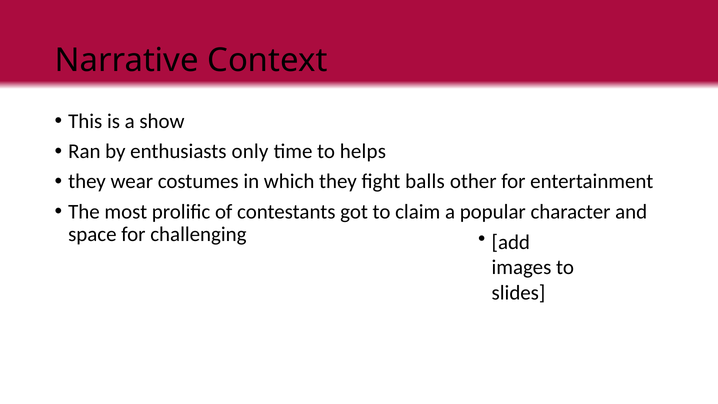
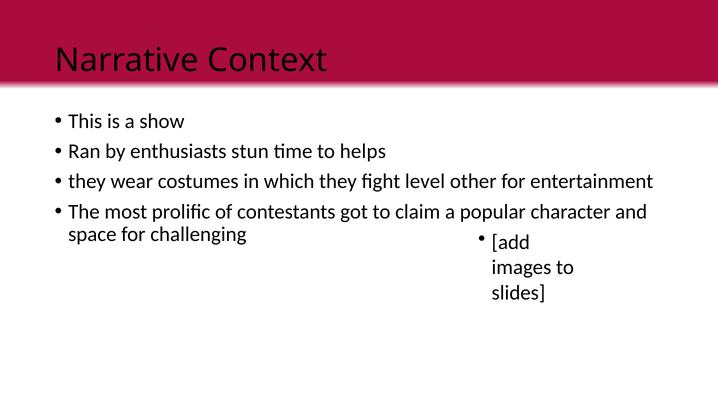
only: only -> stun (250, 151)
balls: balls -> level (425, 181)
